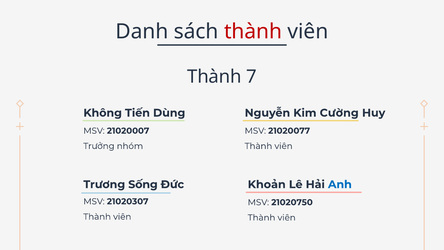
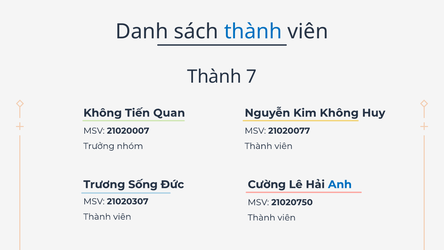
thành colour: red -> blue (253, 32)
Dùng: Dùng -> Quan (169, 113)
Kim Cường: Cường -> Không (339, 113)
Khoản: Khoản -> Cường (267, 184)
